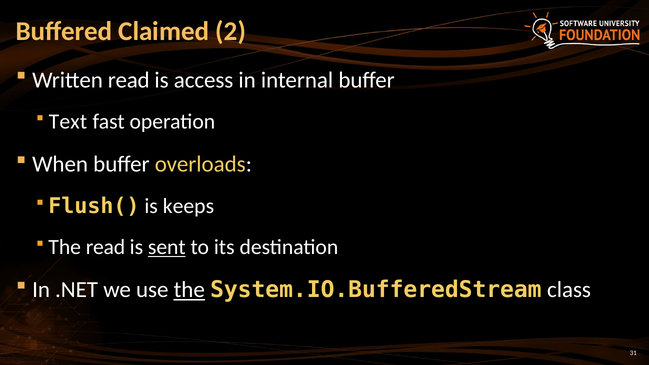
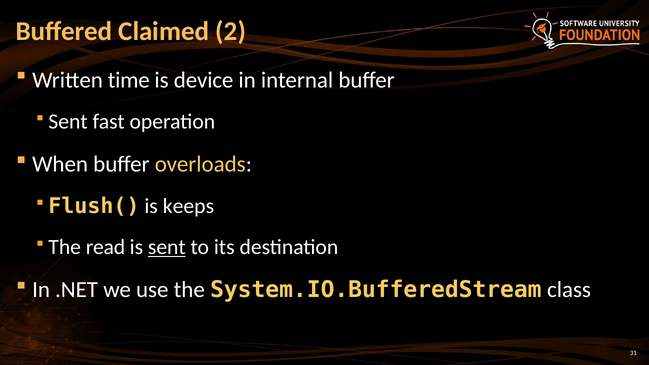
Written read: read -> time (129, 80)
access: access -> device (204, 80)
Text: Text -> Sent (68, 122)
the underline: present -> none (189, 290)
